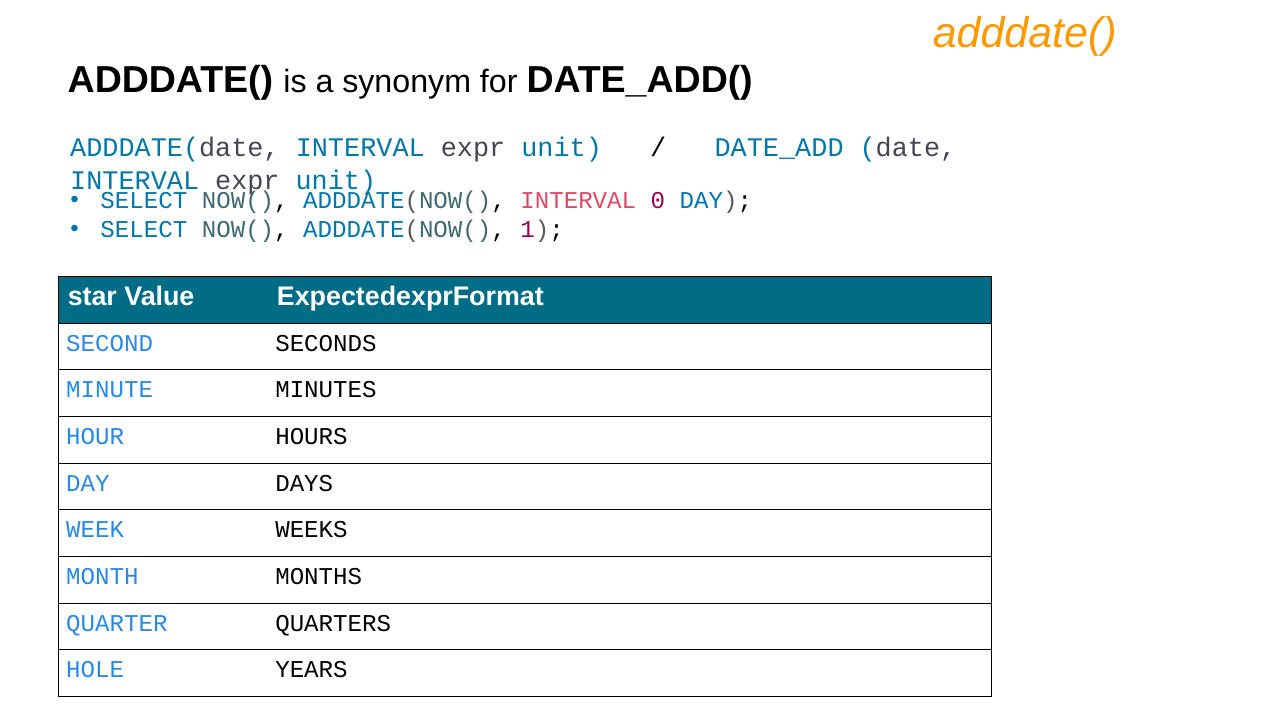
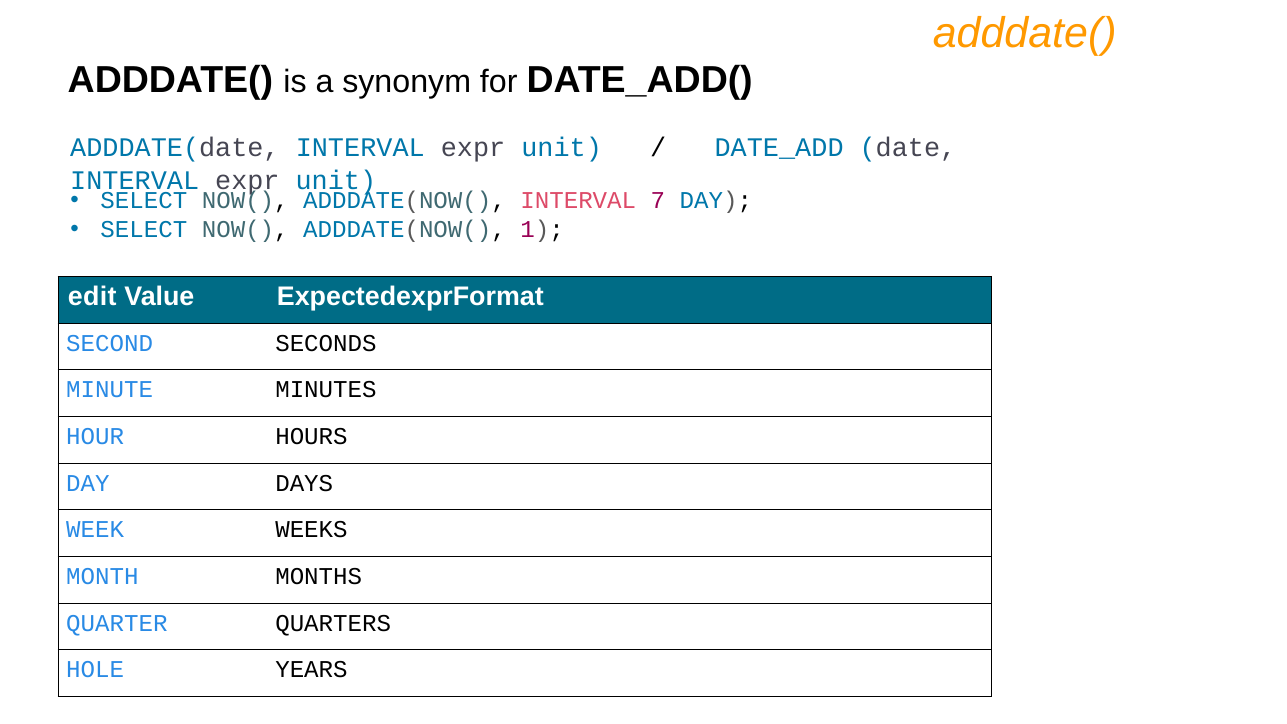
0: 0 -> 7 (658, 200)
star: star -> edit (92, 297)
